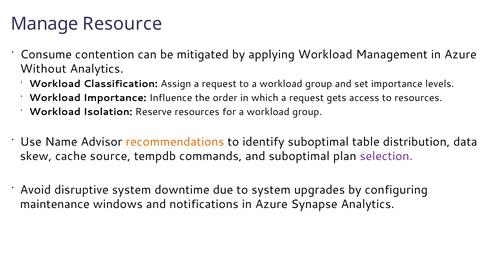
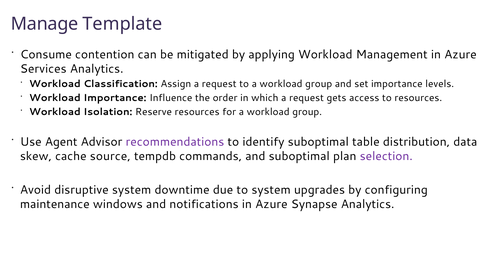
Resource: Resource -> Template (122, 24)
Without: Without -> Services (43, 69)
Name: Name -> Agent (61, 142)
recommendations colour: orange -> purple (175, 142)
